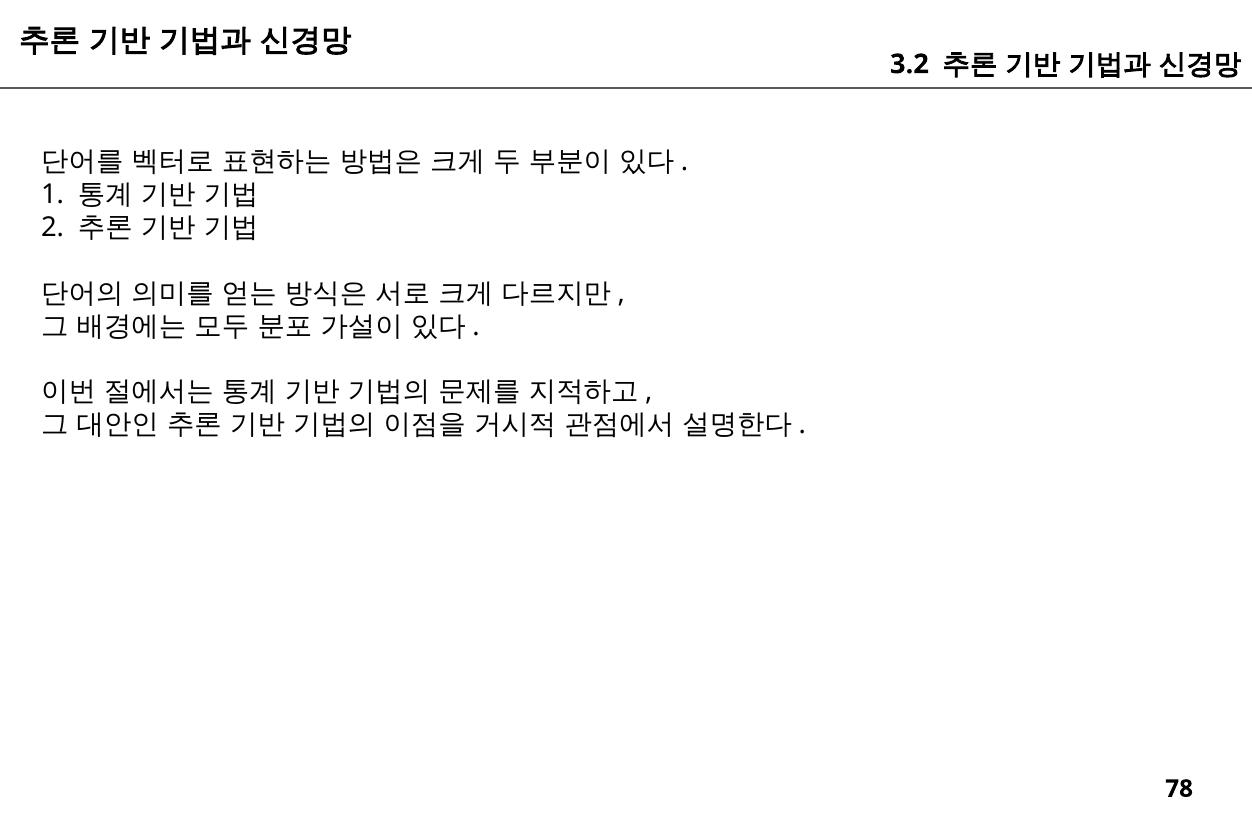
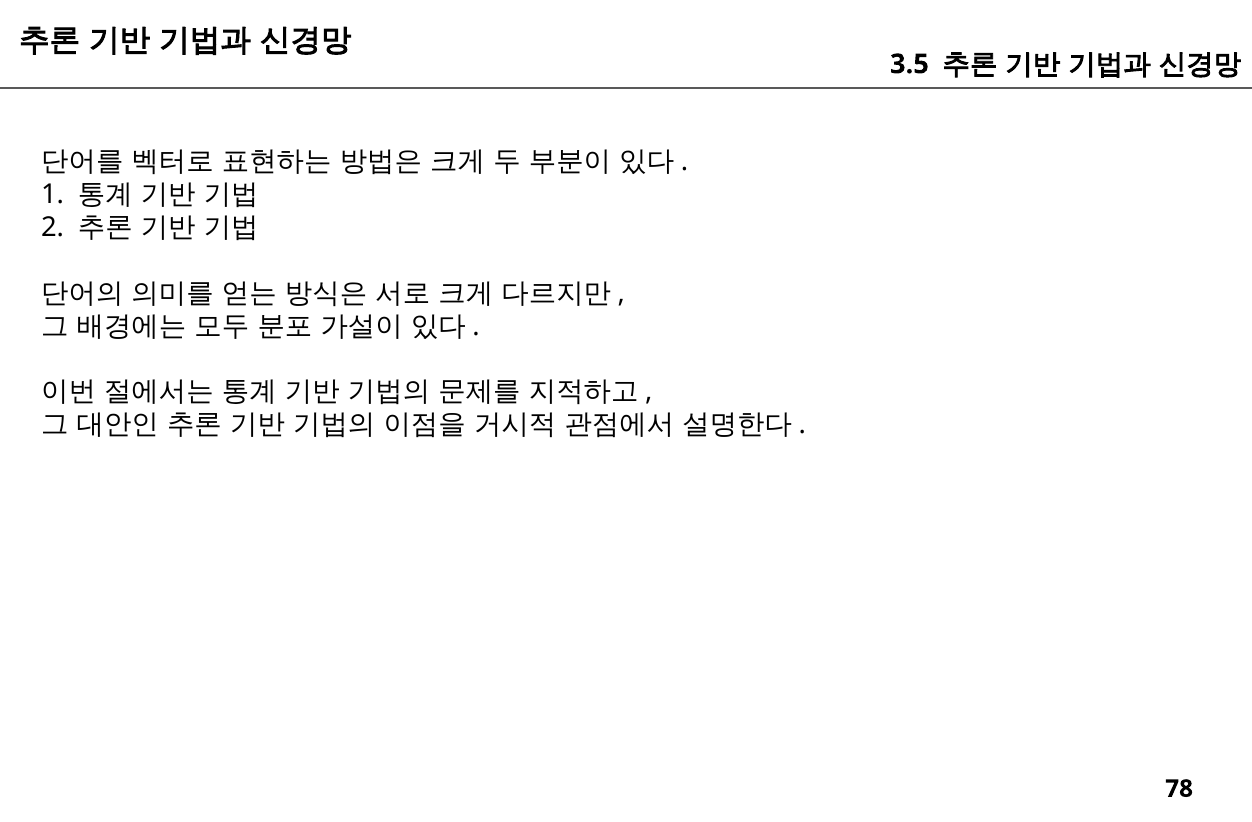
3.2: 3.2 -> 3.5 (909, 64)
